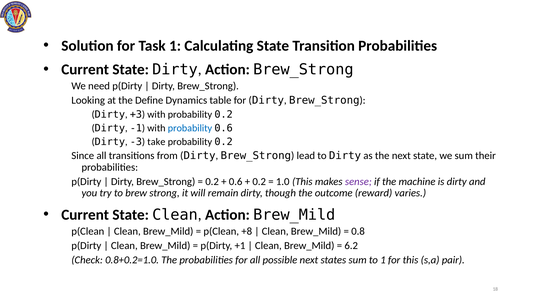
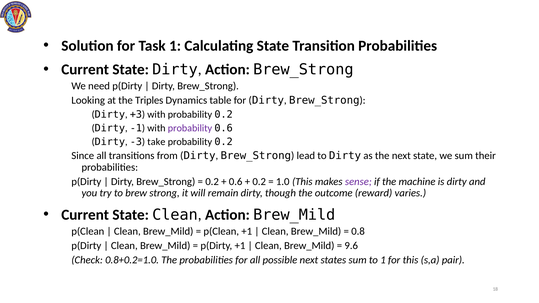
Define: Define -> Triples (149, 100)
probability colour: blue -> purple (190, 128)
p(Clean +8: +8 -> +1 (247, 231)
6.2: 6.2 -> 9.6 (351, 246)
